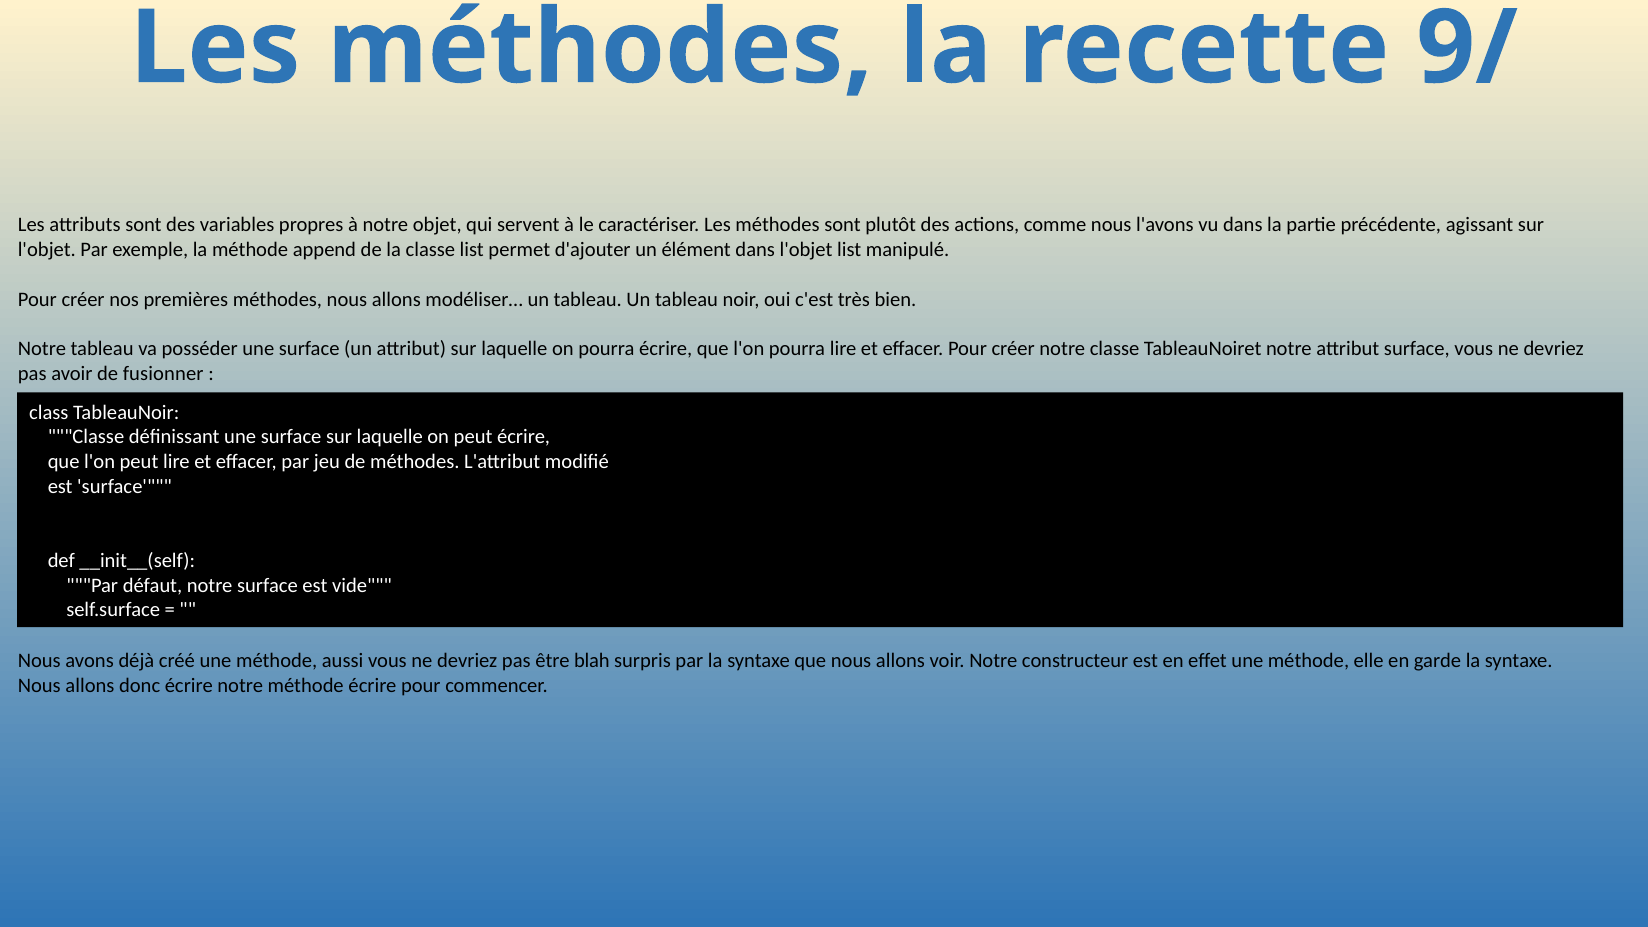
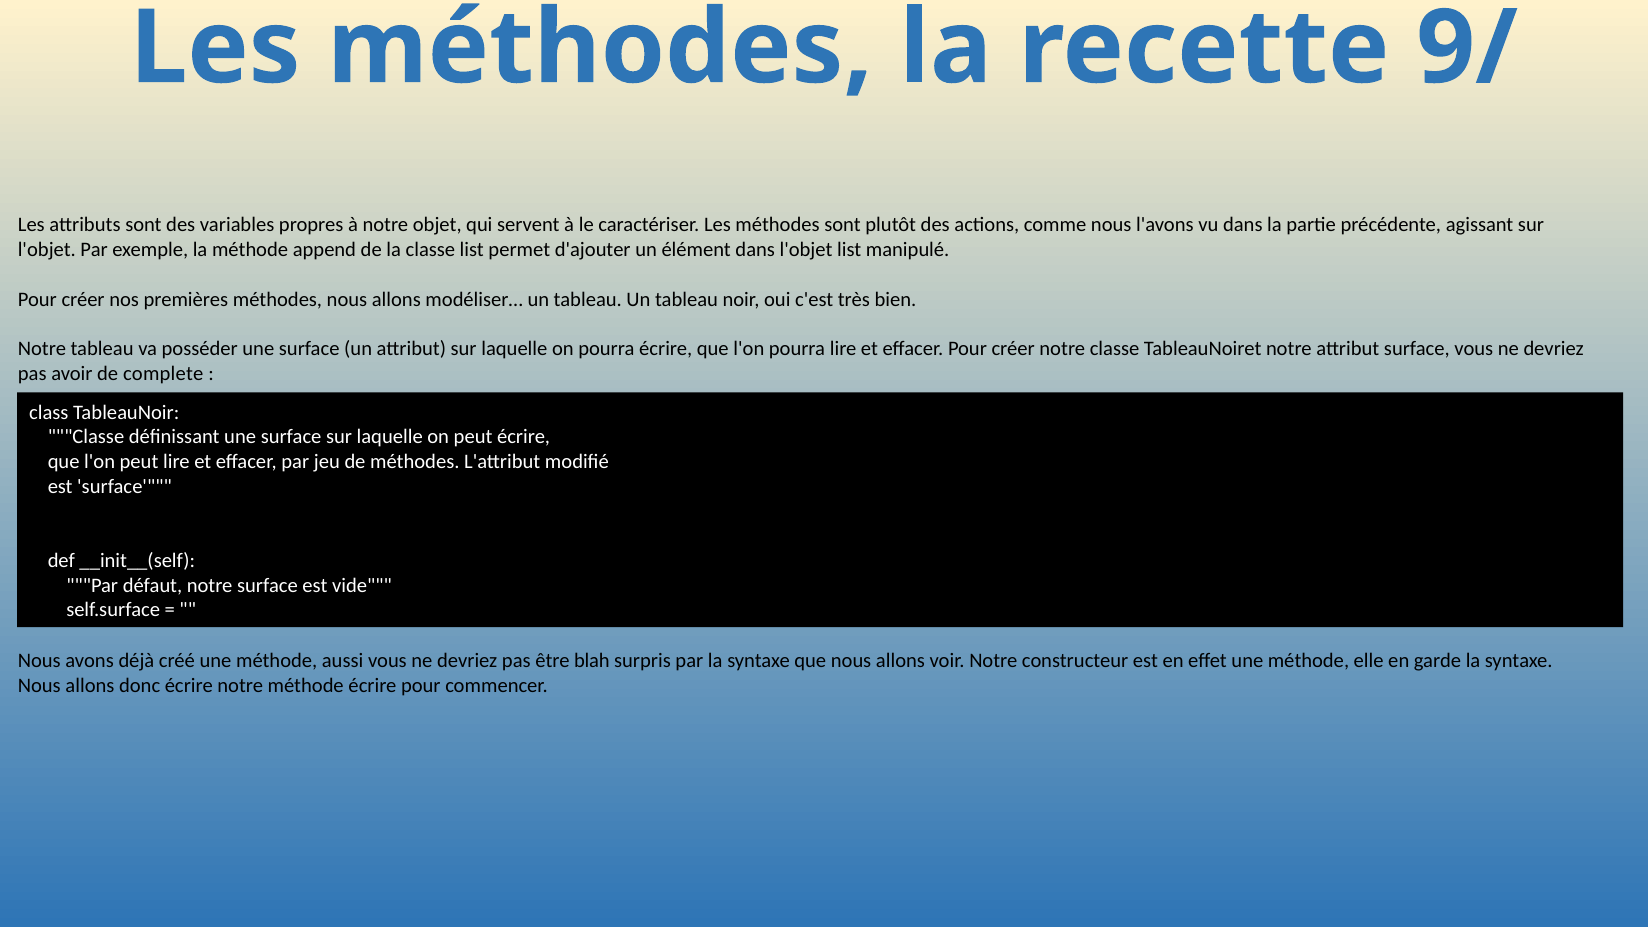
fusionner: fusionner -> complete (163, 373)
